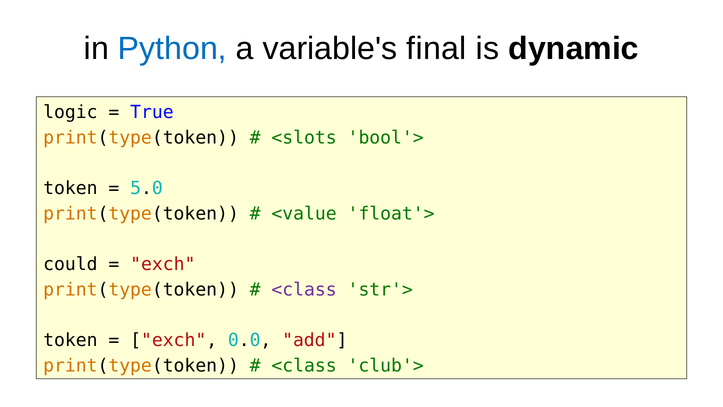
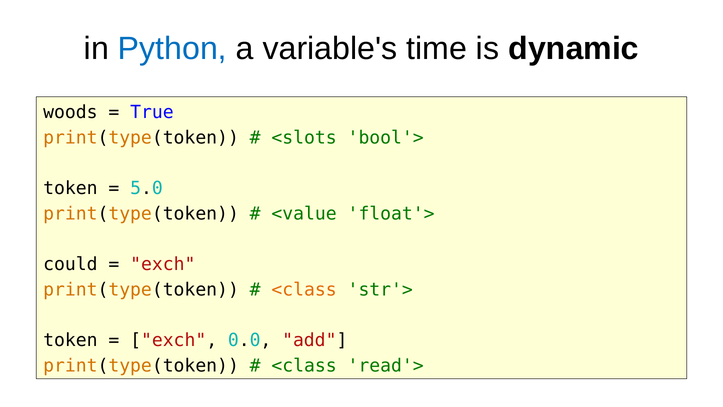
final: final -> time (437, 49)
logic: logic -> woods (70, 112)
<class colour: purple -> orange (304, 290)
club'>: club'> -> read'> (386, 365)
